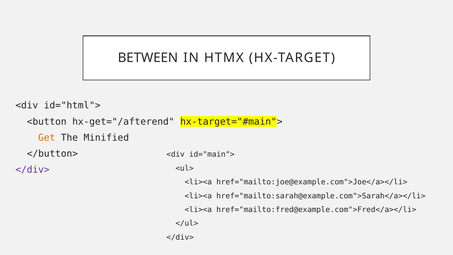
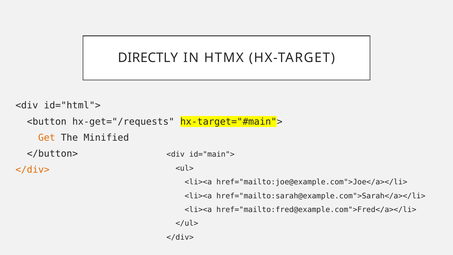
BETWEEN: BETWEEN -> DIRECTLY (148, 58)
hx-get="/afterend: hx-get="/afterend -> hx-get="/requests (123, 122)
</div> colour: purple -> orange (33, 170)
